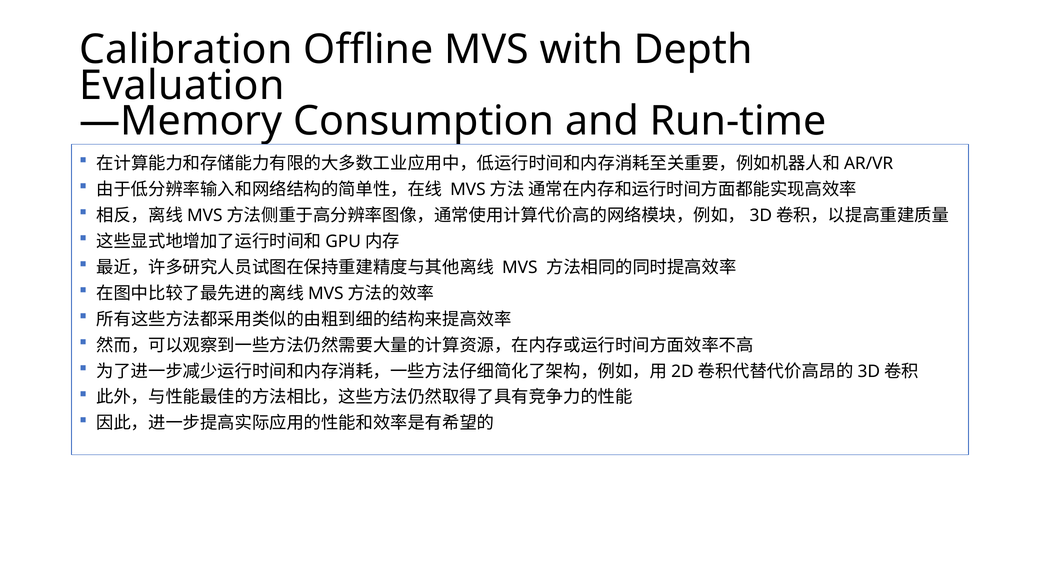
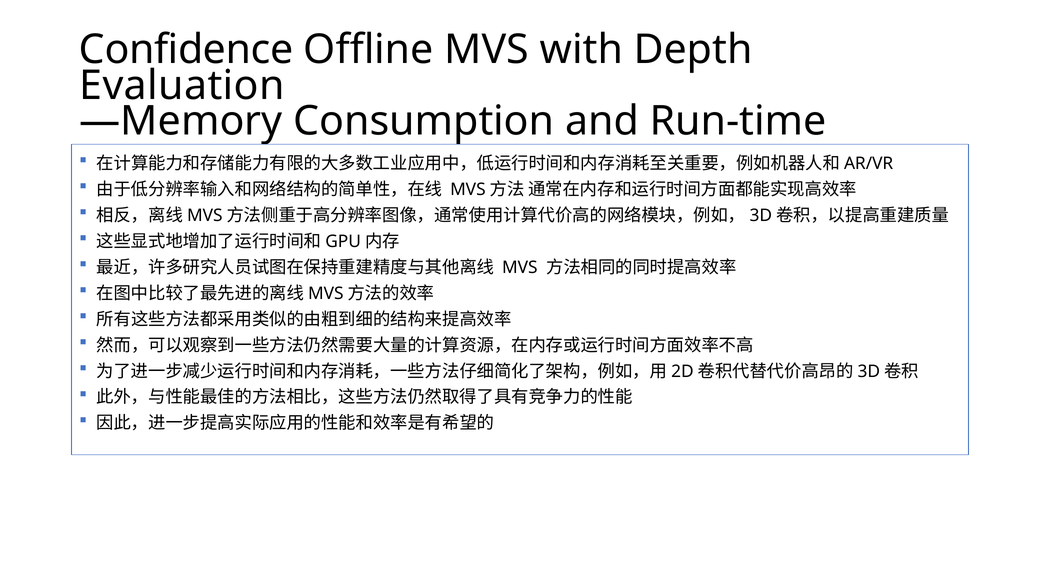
Calibration: Calibration -> Confidence (186, 50)
